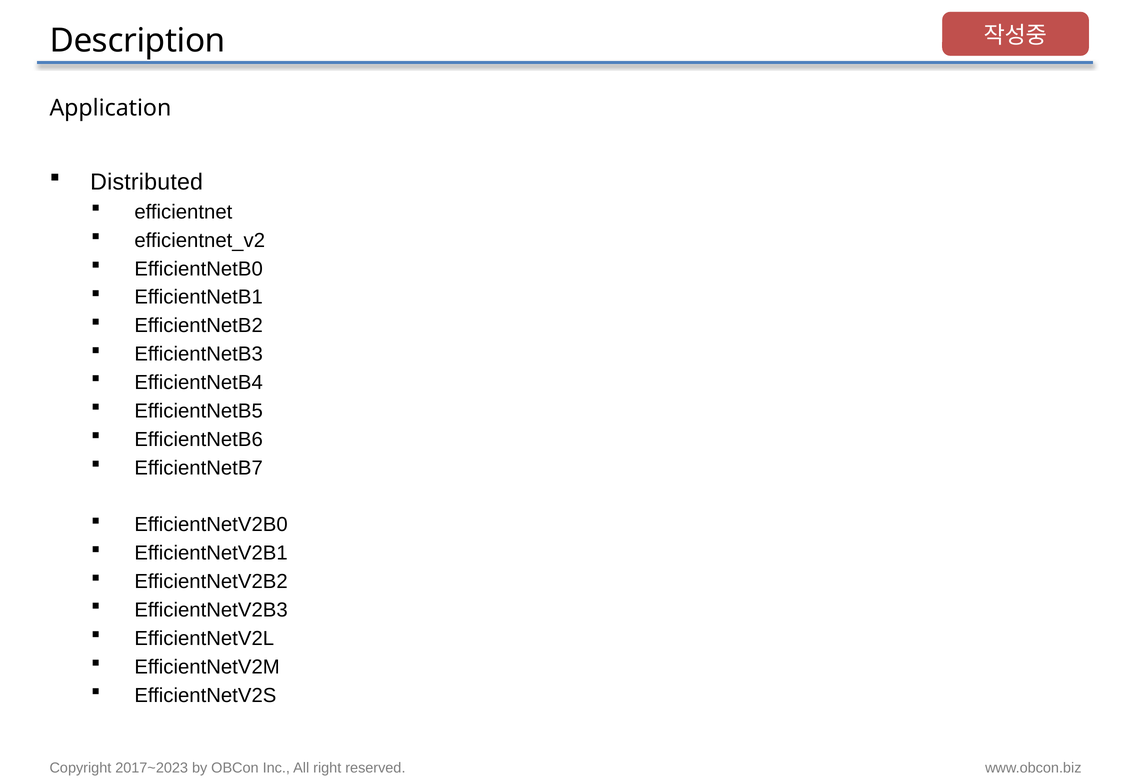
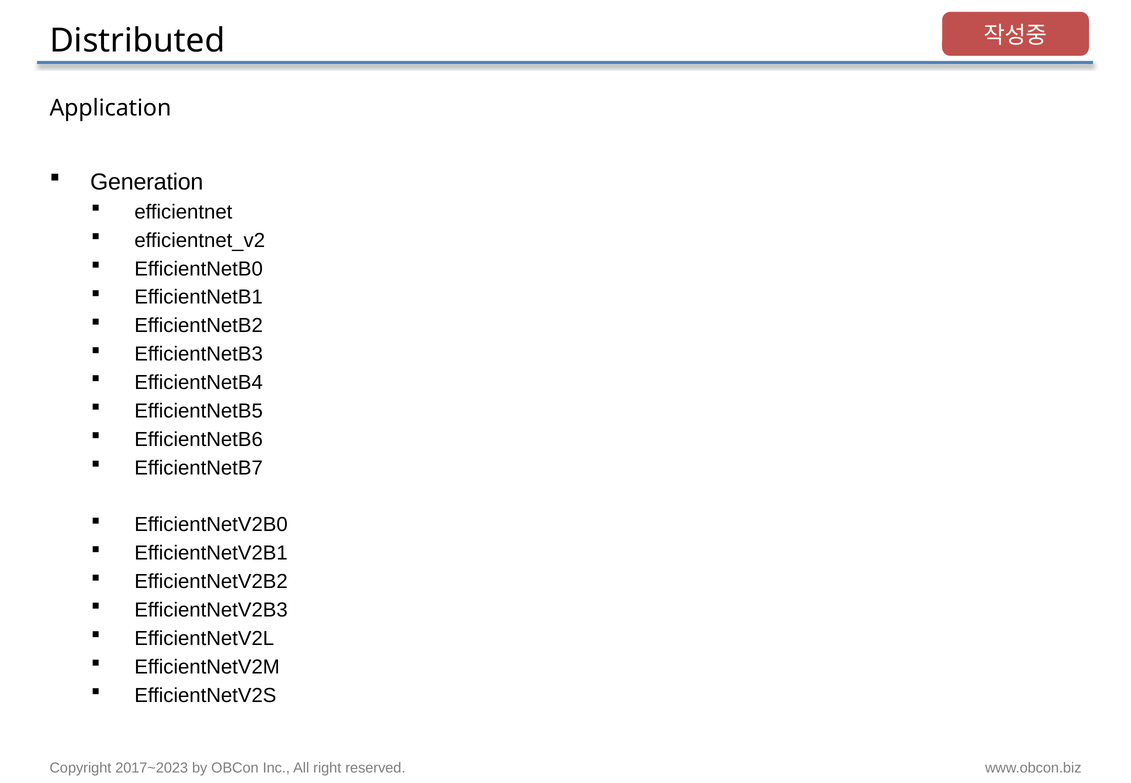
Description: Description -> Distributed (137, 41)
Distributed: Distributed -> Generation (147, 182)
